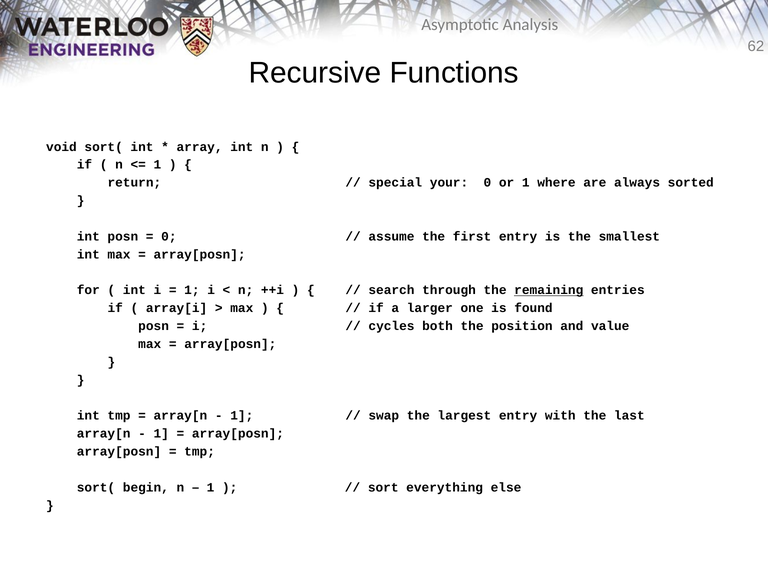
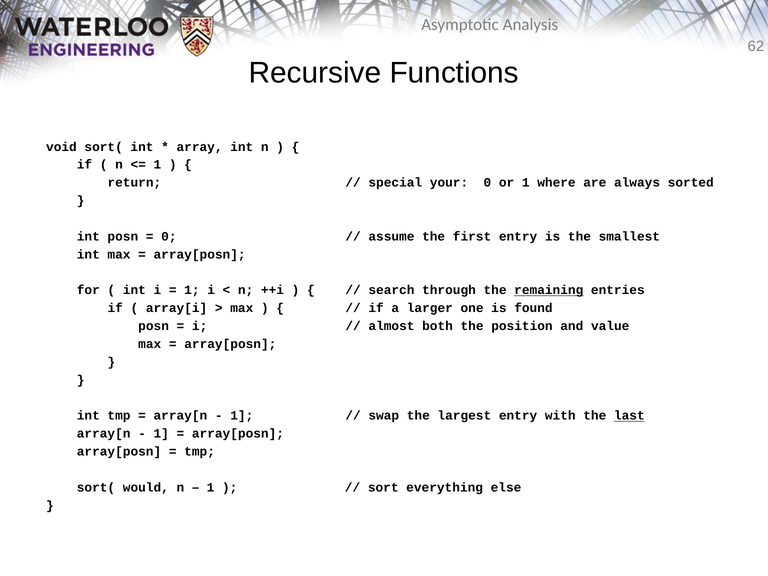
cycles: cycles -> almost (391, 326)
last underline: none -> present (629, 416)
begin: begin -> would (146, 487)
